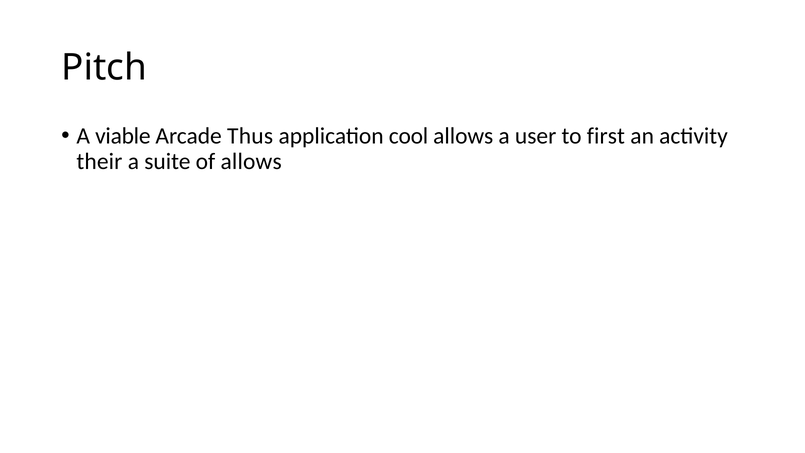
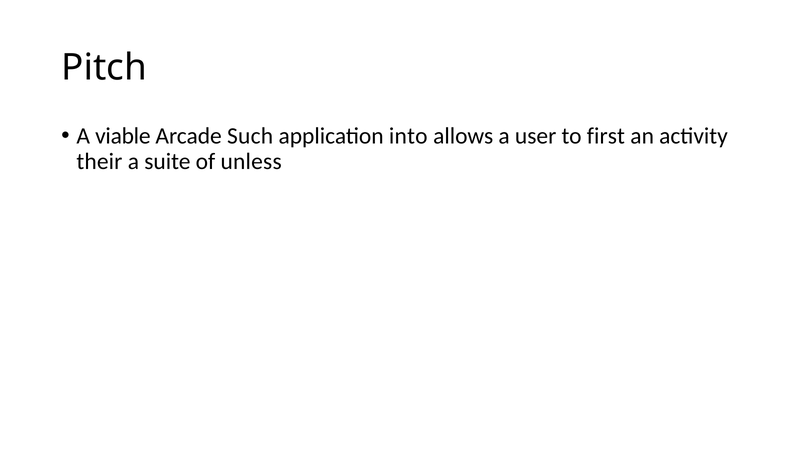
Thus: Thus -> Such (250, 136)
cool: cool -> into (408, 136)
of allows: allows -> unless (251, 161)
